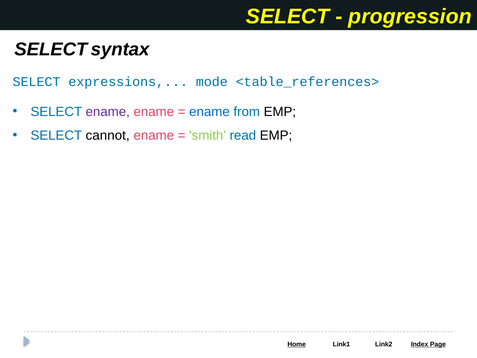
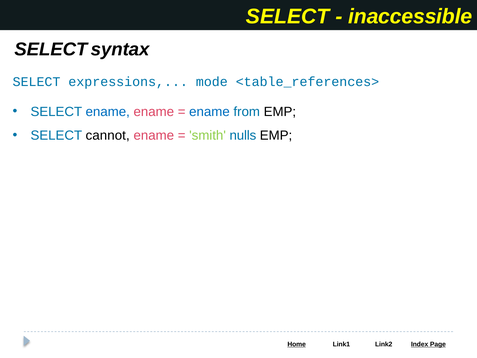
progression: progression -> inaccessible (410, 17)
ename colour: purple -> blue (108, 112)
read: read -> nulls (243, 135)
